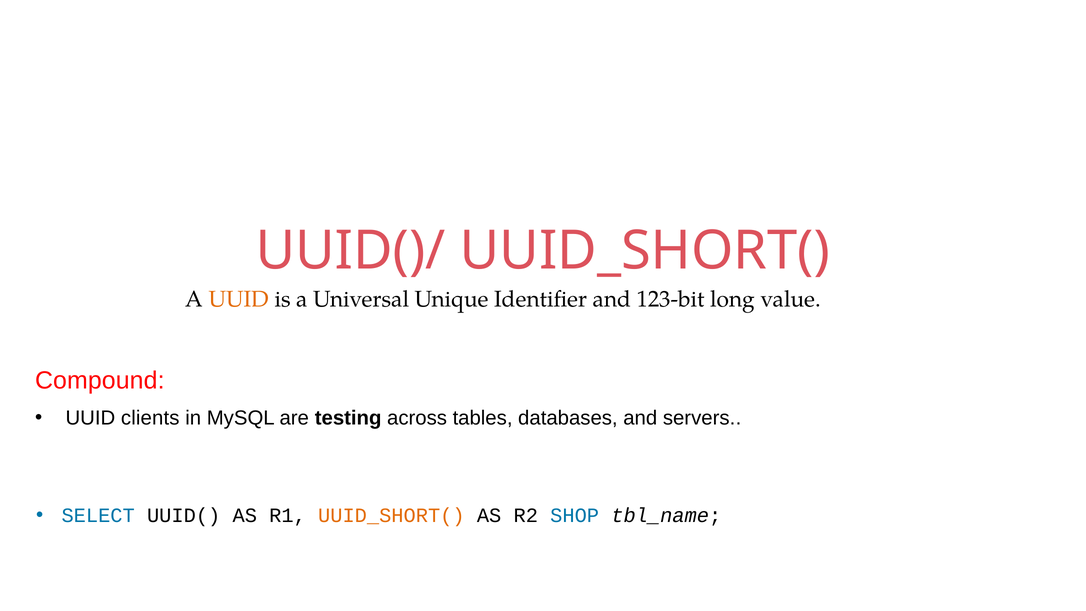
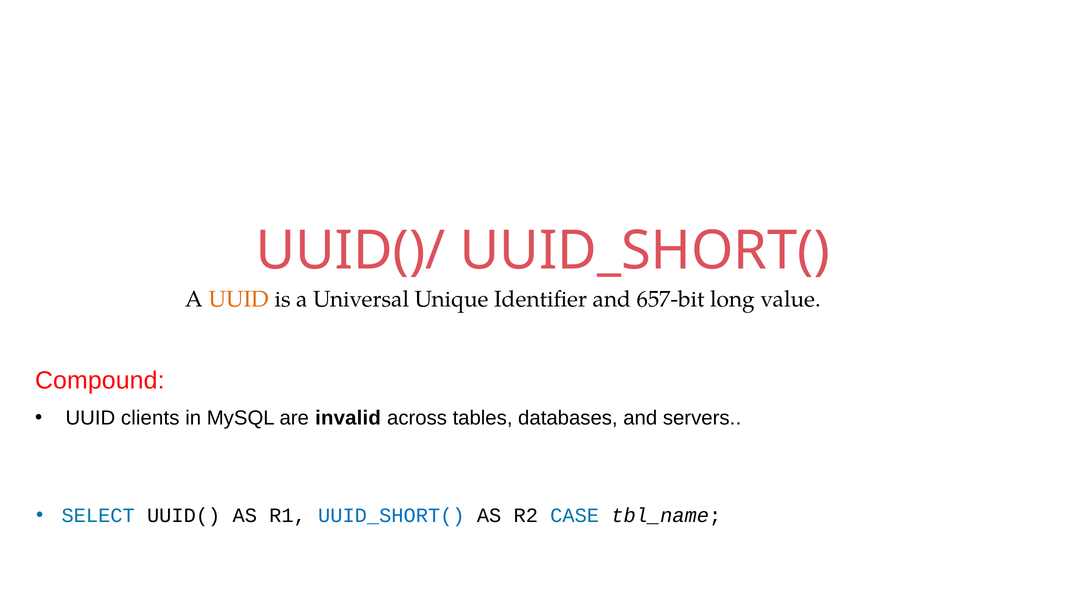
123-bit: 123-bit -> 657-bit (671, 299)
testing: testing -> invalid (348, 418)
UUID_SHORT( colour: orange -> blue (391, 515)
SHOP: SHOP -> CASE (575, 515)
